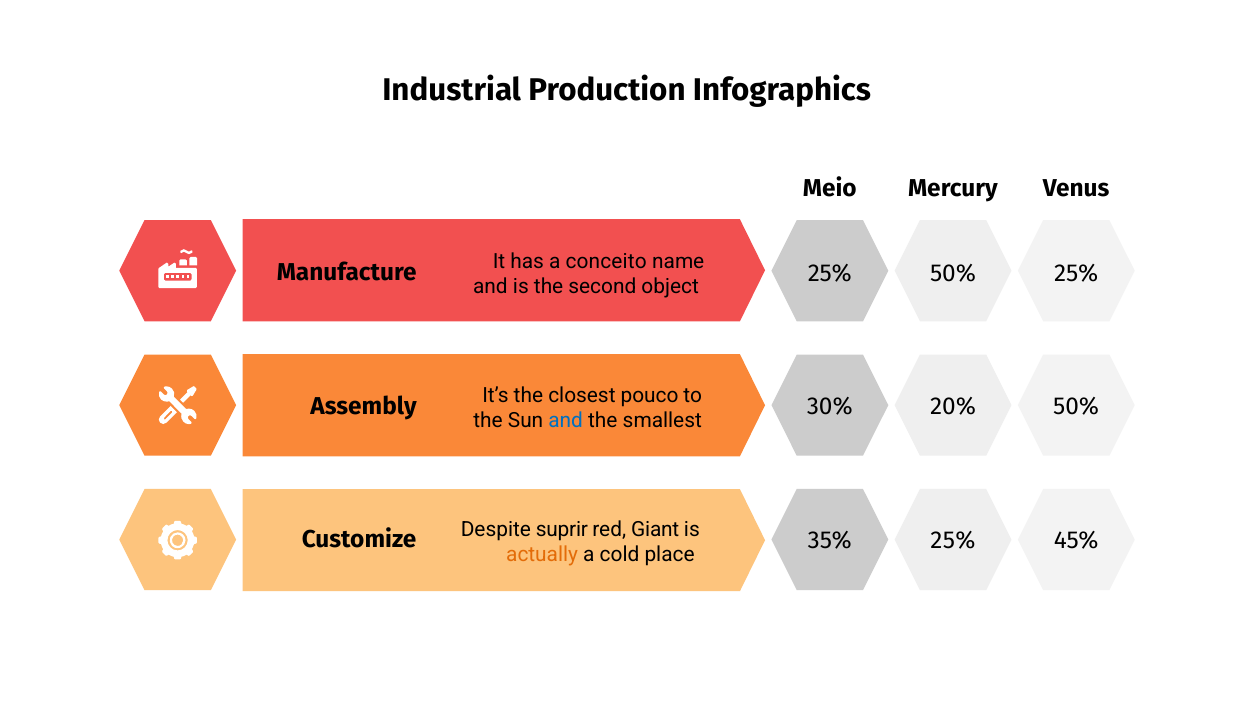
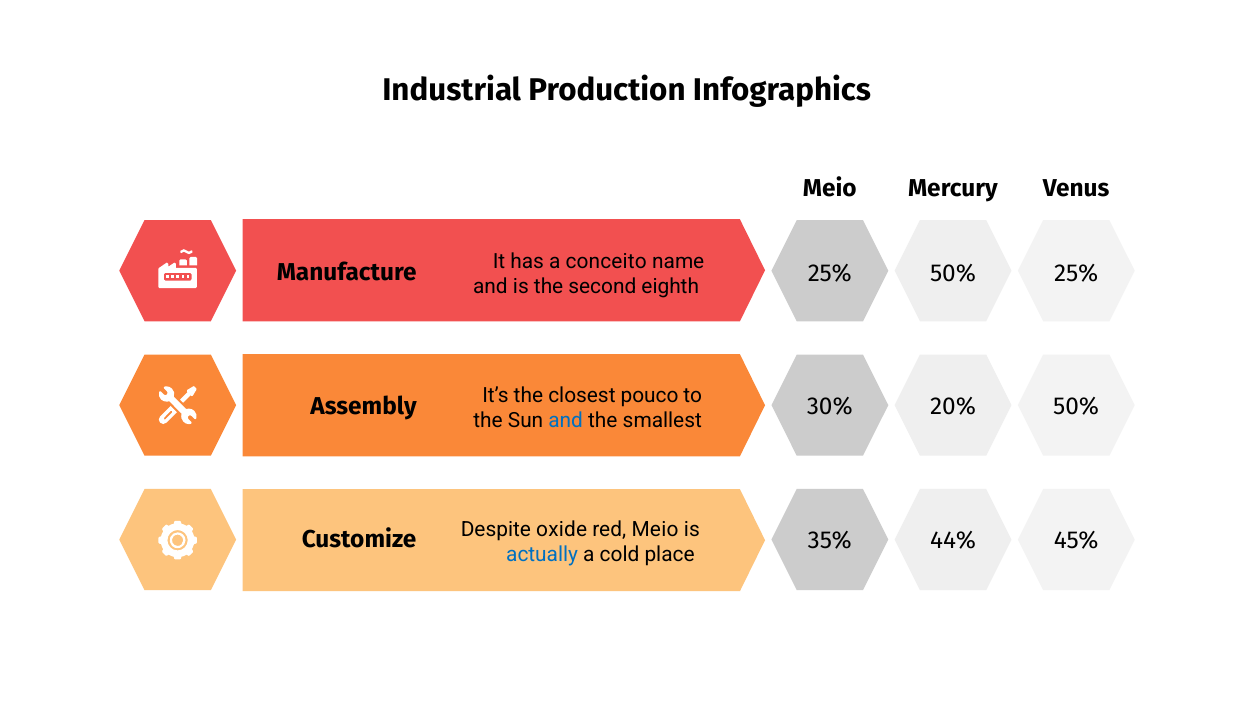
object: object -> eighth (670, 287)
suprir: suprir -> oxide (562, 529)
red Giant: Giant -> Meio (655, 529)
35% 25%: 25% -> 44% (953, 540)
actually colour: orange -> blue (542, 554)
